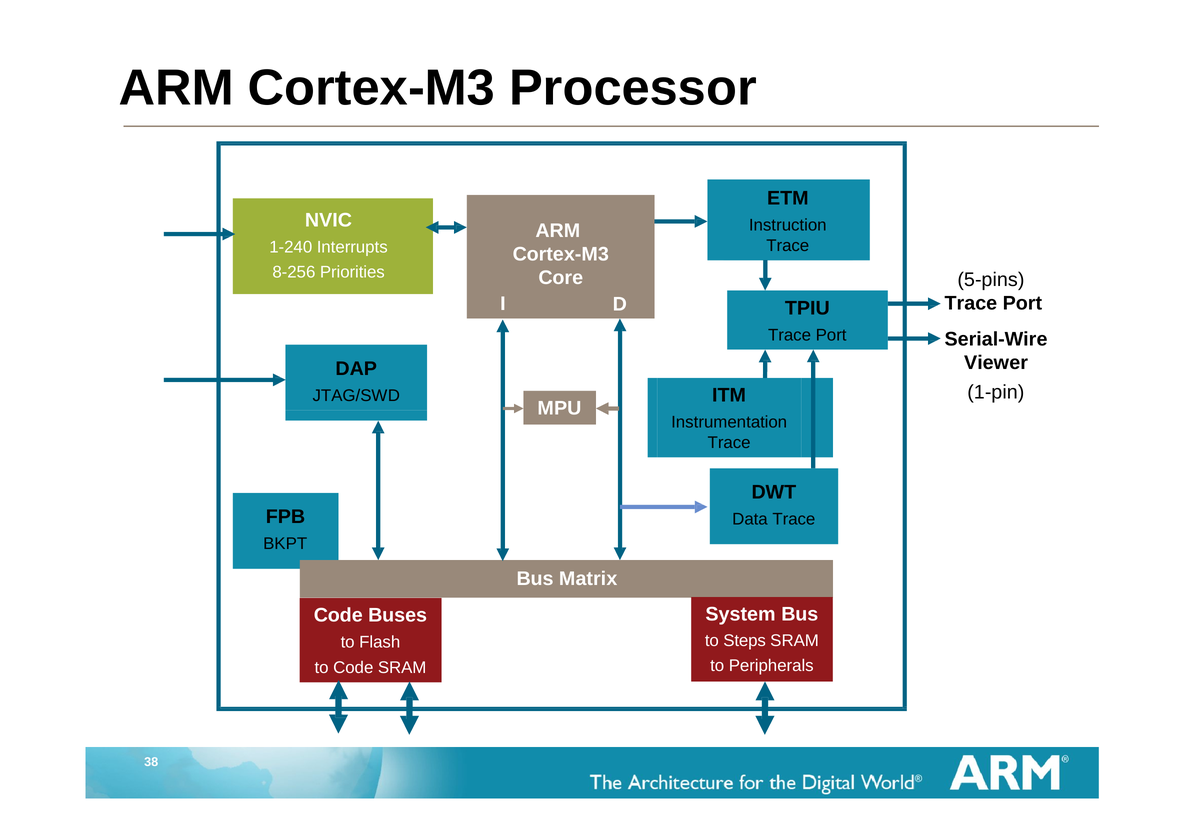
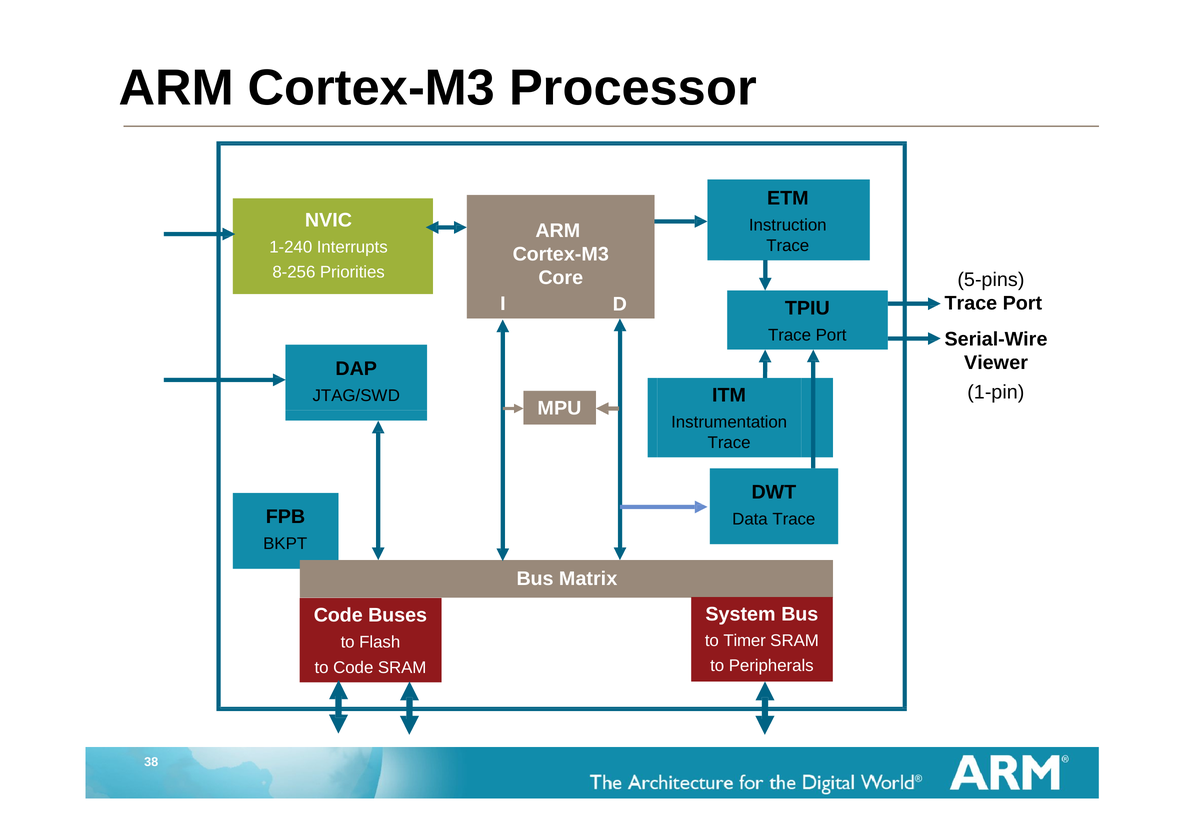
Steps: Steps -> Timer (745, 641)
